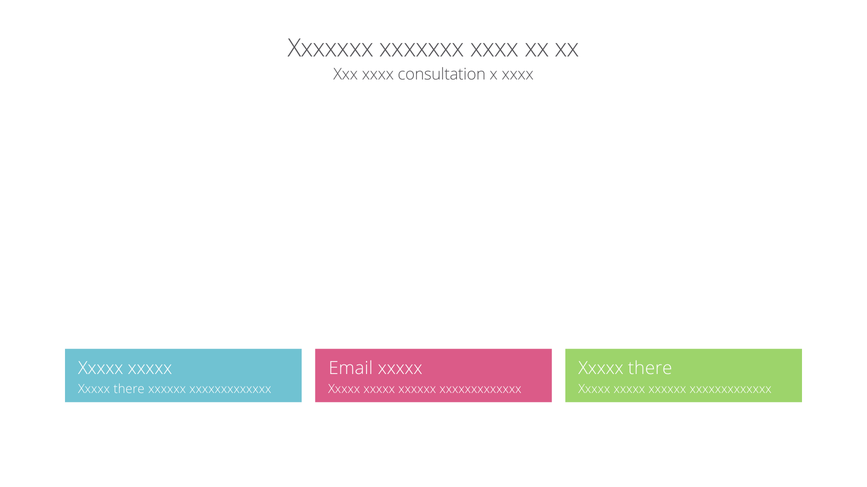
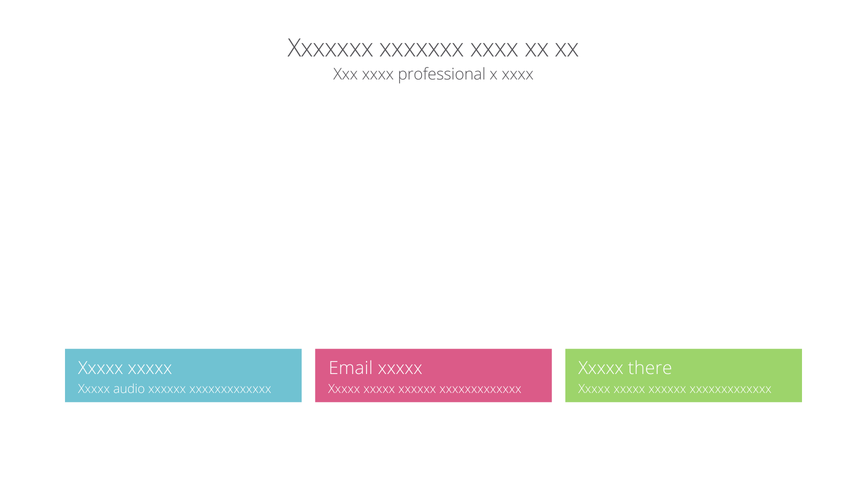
consultation: consultation -> professional (442, 74)
there: there -> audio (129, 389)
